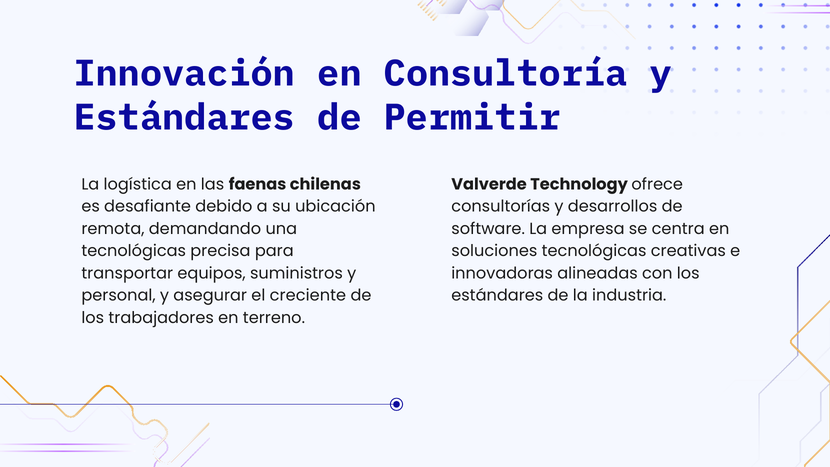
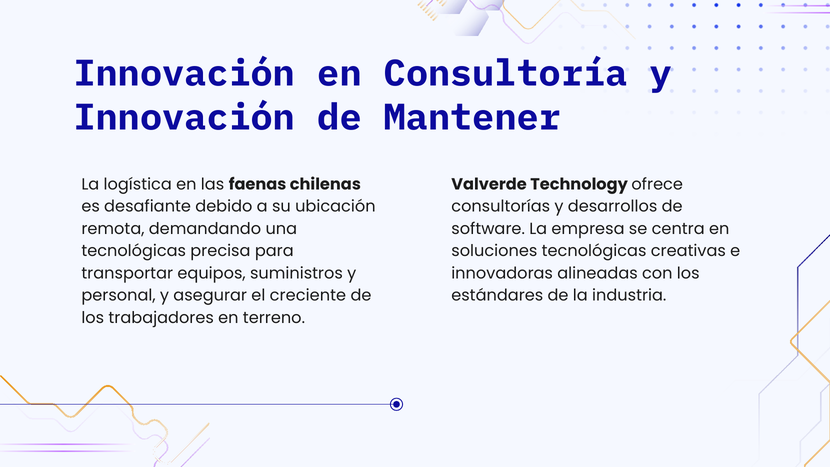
Estándares: Estándares -> Innovación (184, 118)
Permitir: Permitir -> Mantener (472, 118)
